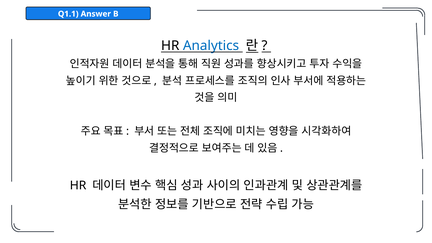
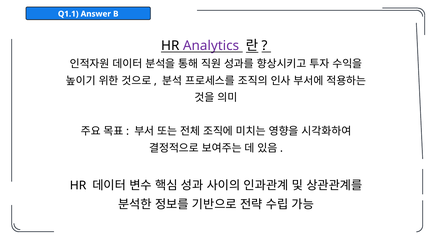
Analytics colour: blue -> purple (211, 46)
